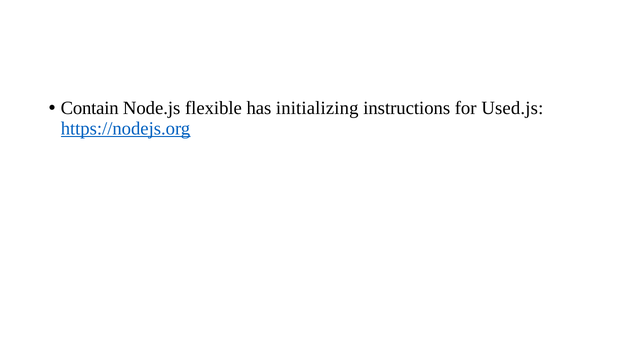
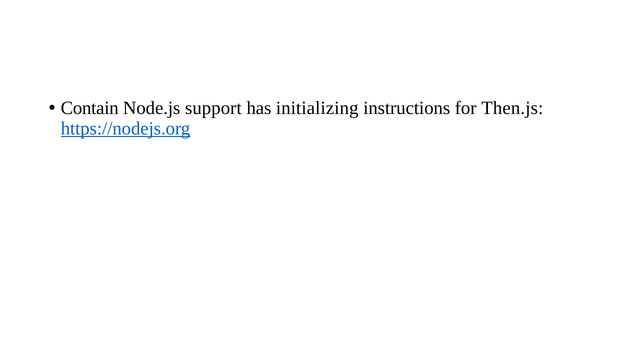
flexible: flexible -> support (213, 108)
Used.js: Used.js -> Then.js (512, 108)
